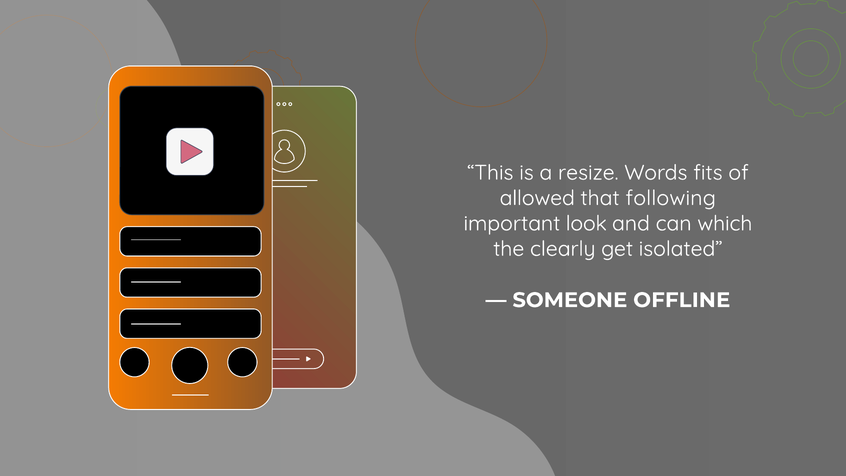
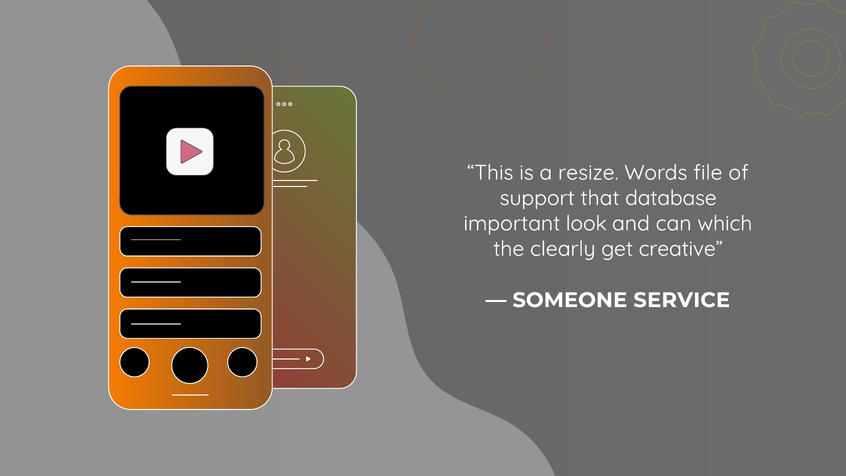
fits: fits -> file (708, 173)
allowed: allowed -> support (537, 198)
following: following -> database (671, 198)
isolated: isolated -> creative (681, 249)
OFFLINE: OFFLINE -> SERVICE (682, 300)
